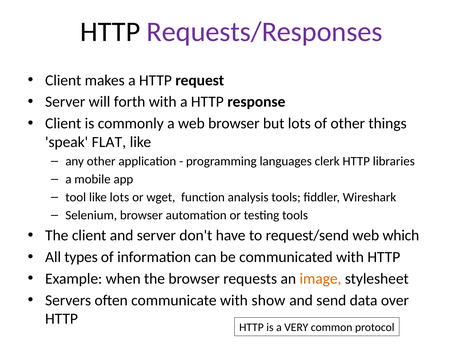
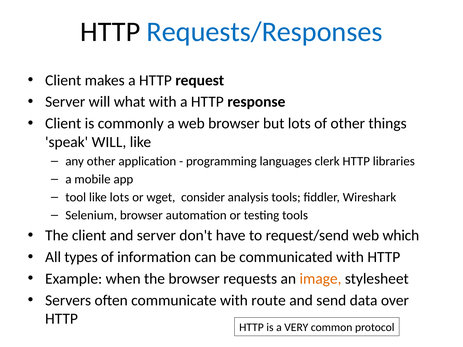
Requests/Responses colour: purple -> blue (265, 32)
forth: forth -> what (130, 102)
speak FLAT: FLAT -> WILL (109, 142)
function: function -> consider (203, 197)
show: show -> route (269, 301)
